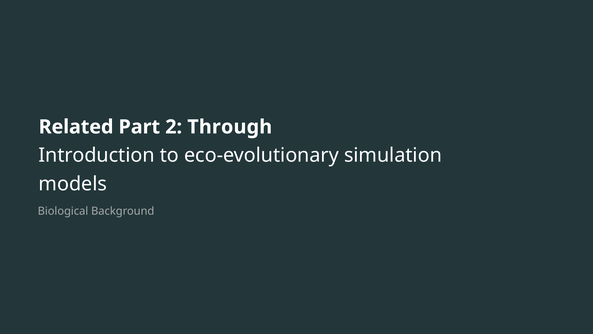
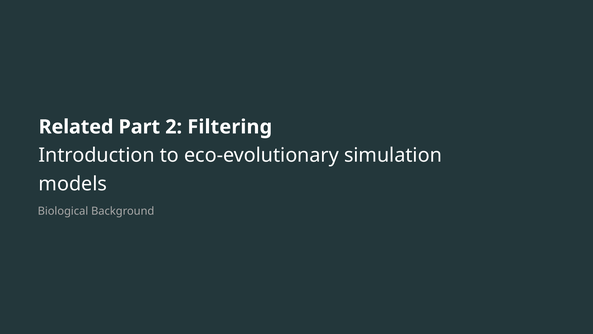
Through: Through -> Filtering (230, 127)
